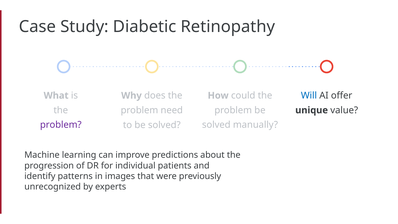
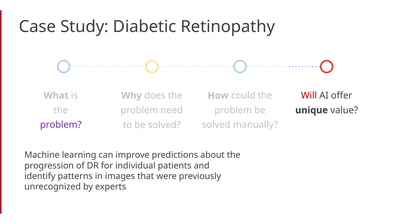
Will colour: blue -> red (309, 95)
